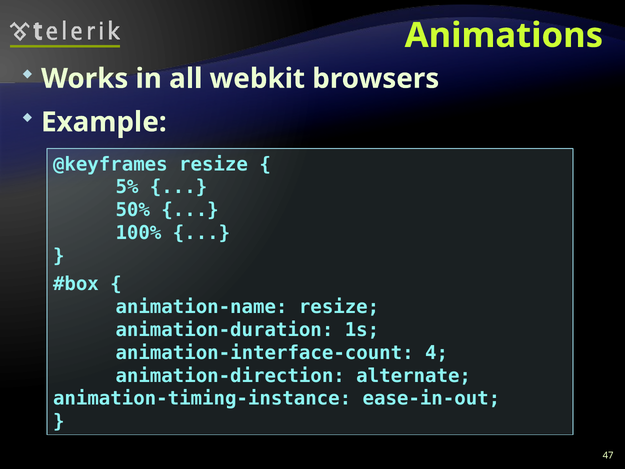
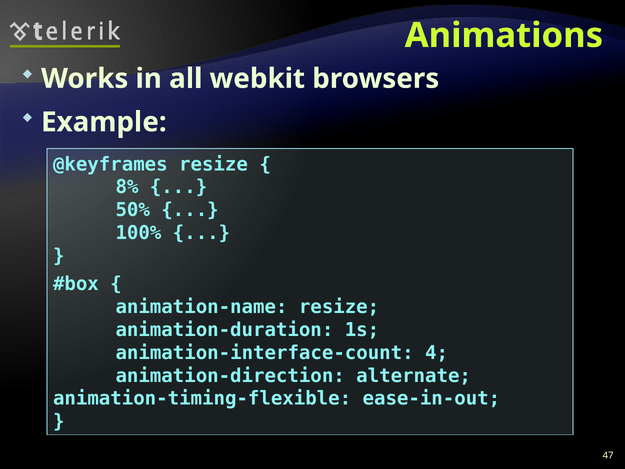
5%: 5% -> 8% (127, 187)
animation-timing-instance: animation-timing-instance -> animation-timing-flexible (202, 398)
